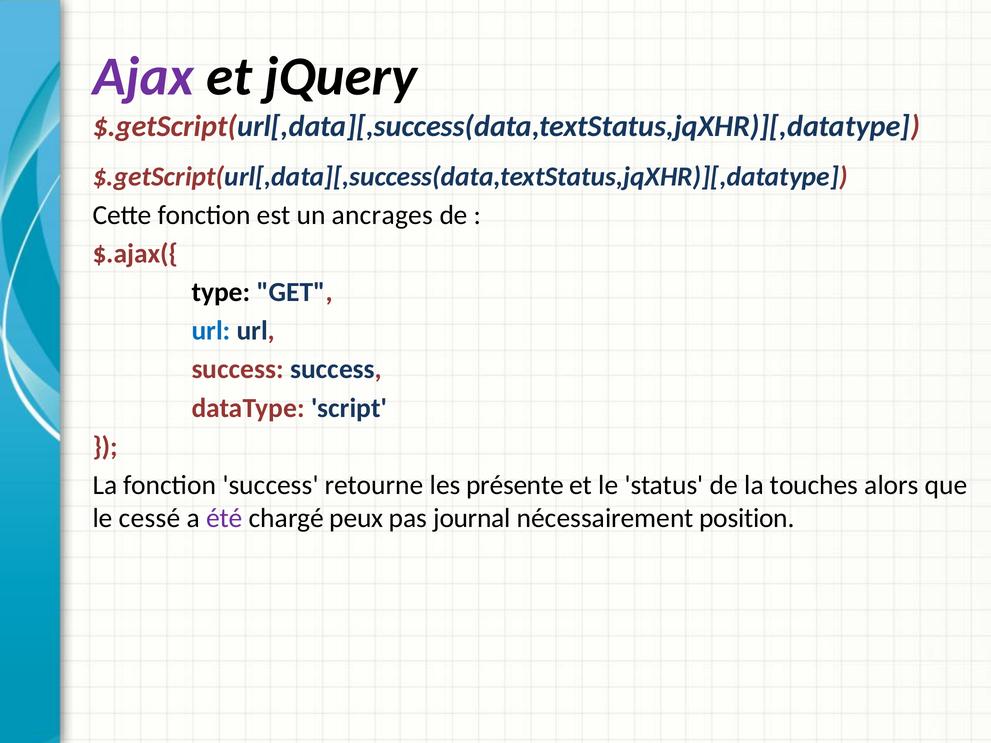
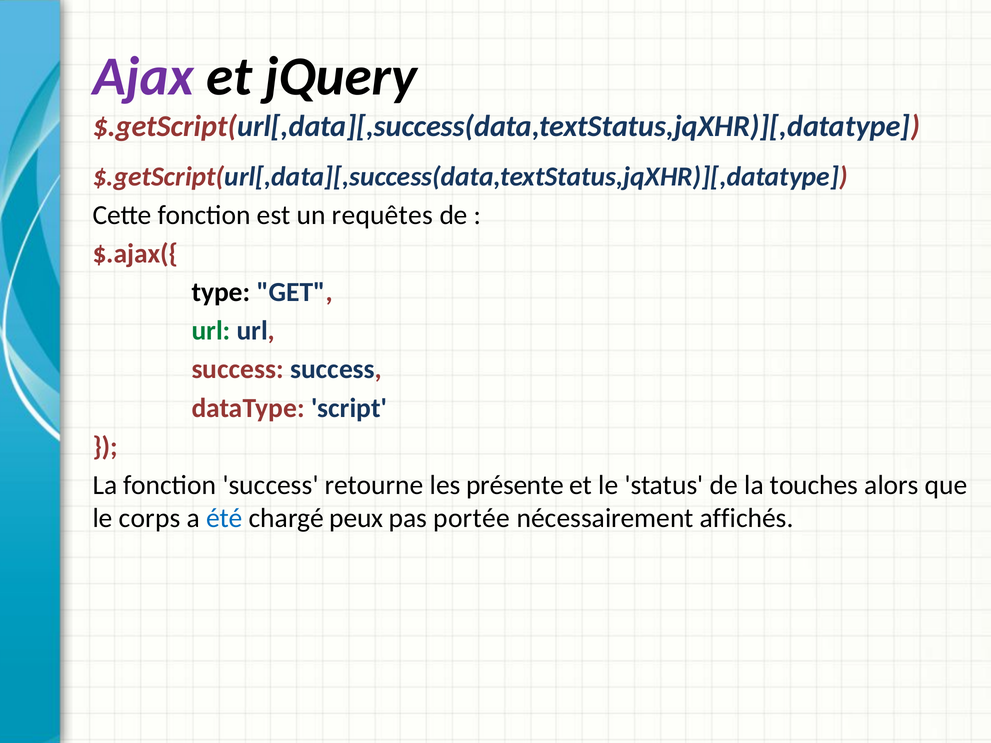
ancrages: ancrages -> requêtes (382, 215)
url colour: blue -> green (211, 331)
cessé: cessé -> corps (150, 518)
été colour: purple -> blue (225, 518)
journal: journal -> portée (472, 518)
position: position -> affichés (747, 518)
